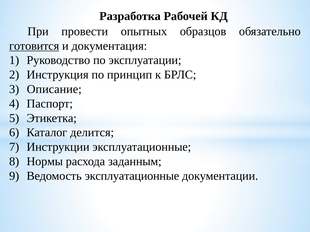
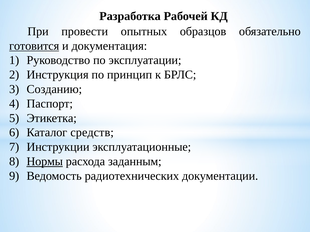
Описание: Описание -> Созданию (54, 89)
делится: делится -> средств (92, 133)
Нормы underline: none -> present (45, 162)
Ведомость эксплуатационные: эксплуатационные -> радиотехнических (132, 176)
